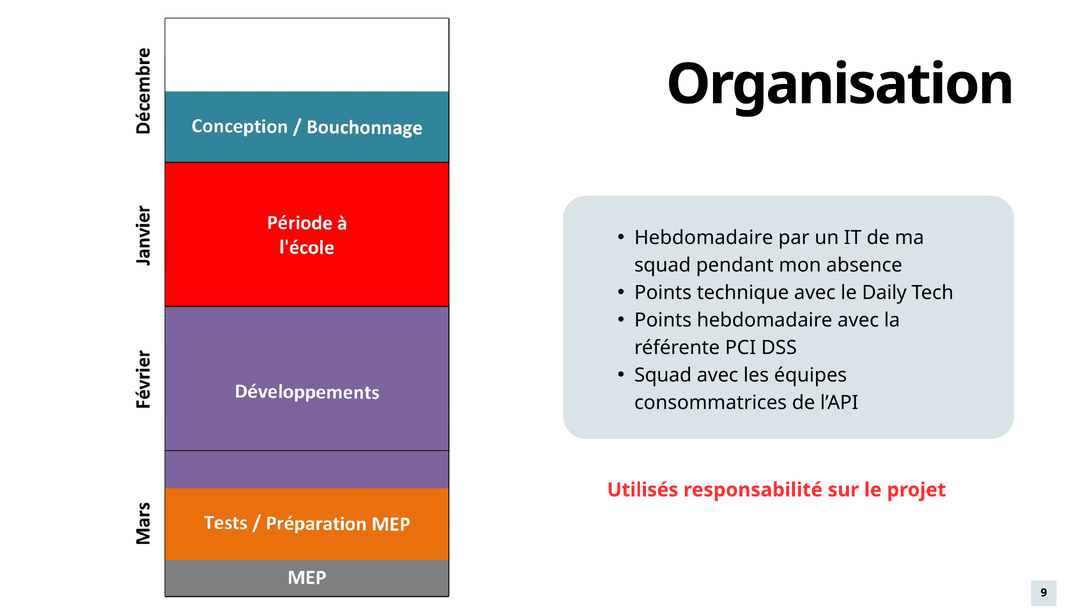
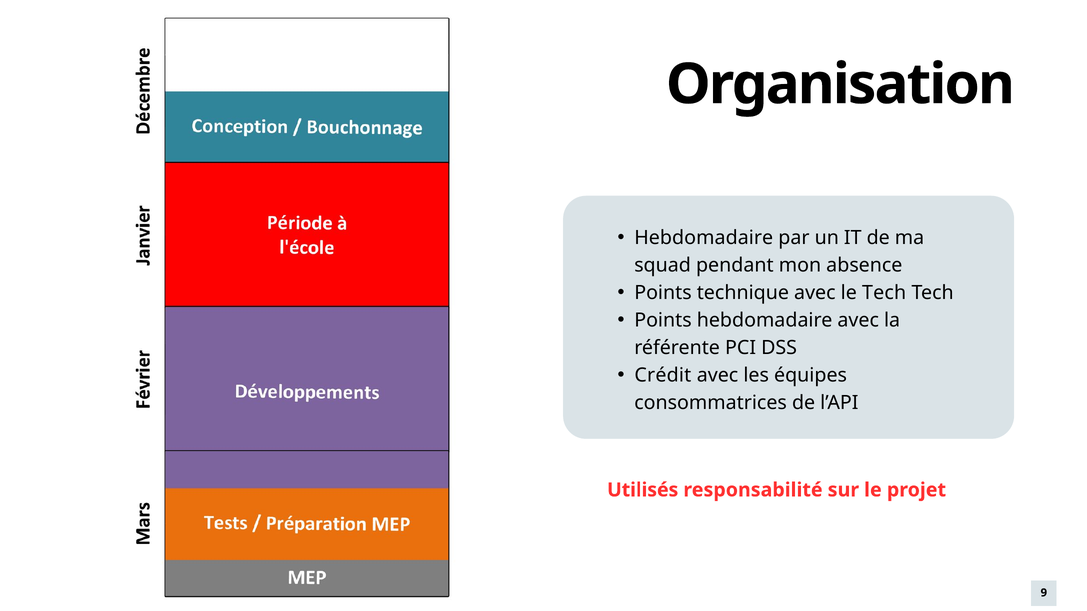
le Daily: Daily -> Tech (884, 293)
Squad: Squad -> Crédit (663, 375)
